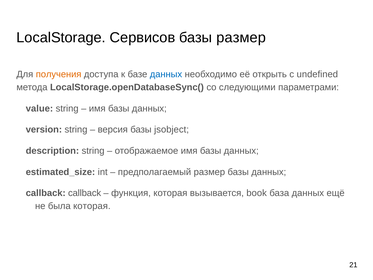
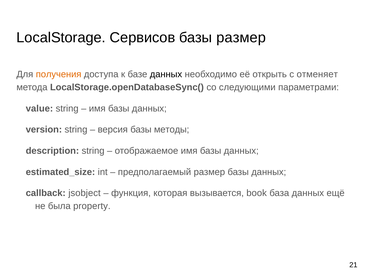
данных colour: blue -> black (166, 74)
undefined: undefined -> отменяет (317, 74)
jsobject: jsobject -> методы (172, 129)
callback callback: callback -> jsobject (85, 193)
была которая: которая -> property (92, 206)
